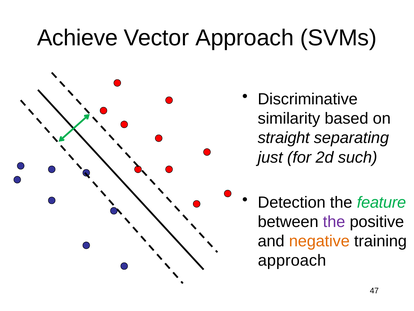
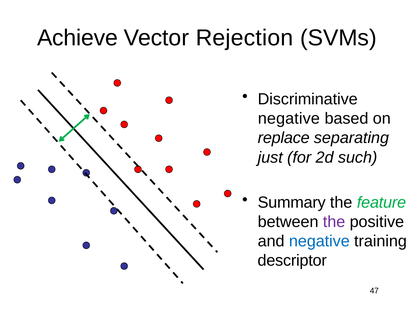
Vector Approach: Approach -> Rejection (245, 38)
similarity: similarity -> negative (289, 118)
straight: straight -> replace (284, 138)
Detection: Detection -> Summary (292, 202)
negative colour: orange -> blue (319, 241)
approach: approach -> descriptor (292, 260)
